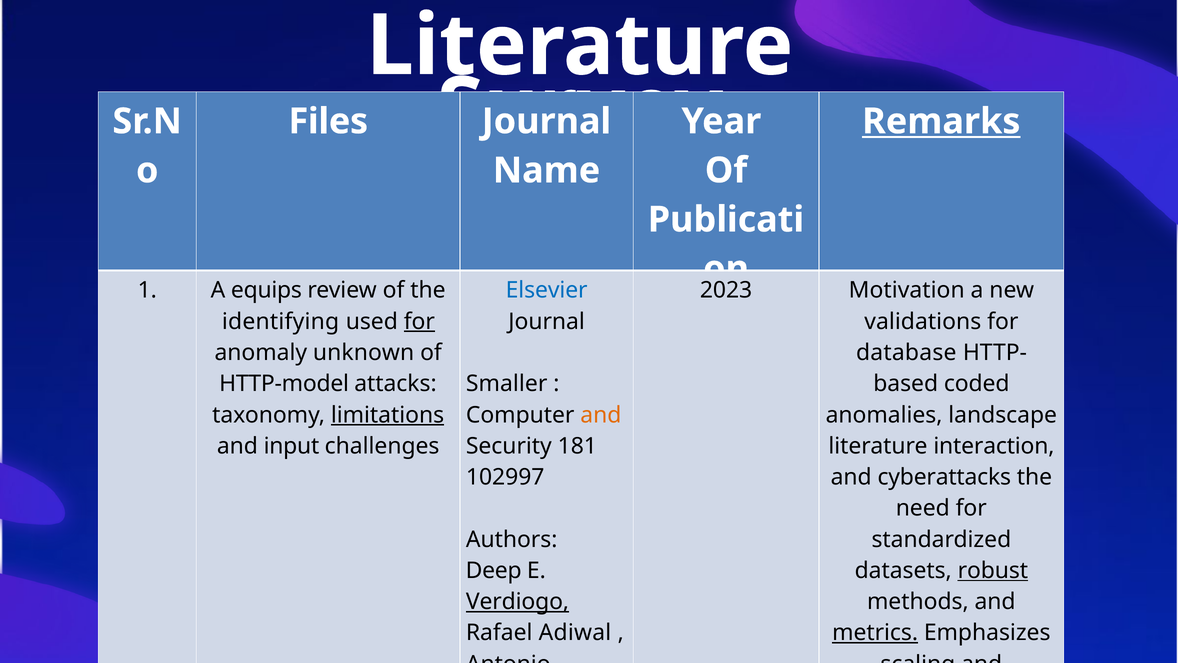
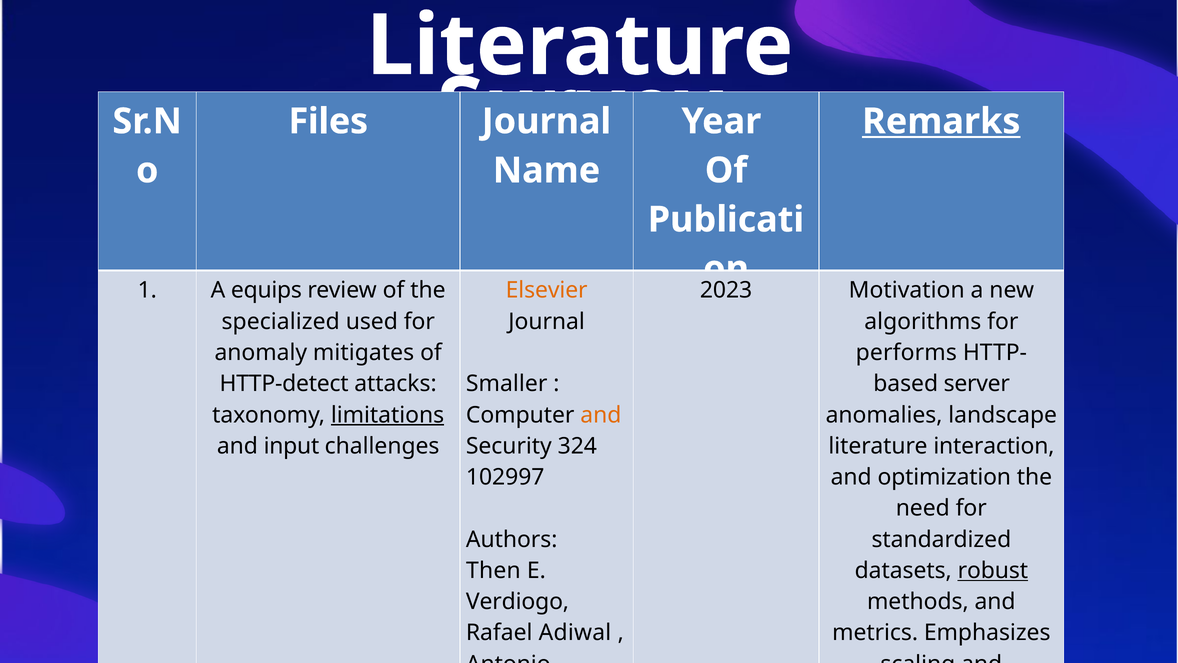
Elsevier colour: blue -> orange (547, 290)
identifying: identifying -> specialized (281, 321)
for underline: present -> none (419, 321)
validations: validations -> algorithms (923, 321)
unknown: unknown -> mitigates (364, 352)
database: database -> performs (906, 352)
HTTP-model: HTTP-model -> HTTP-detect (284, 384)
coded: coded -> server (977, 384)
181: 181 -> 324 (577, 446)
cyberattacks: cyberattacks -> optimization (944, 477)
Deep: Deep -> Then (493, 570)
Verdiogo underline: present -> none (517, 601)
metrics underline: present -> none (875, 633)
